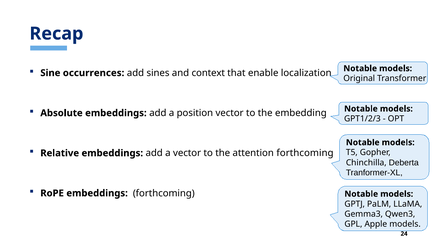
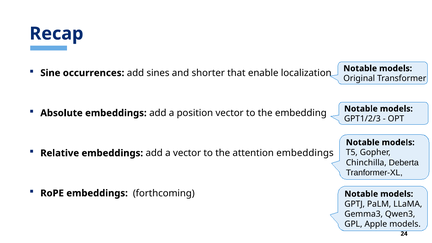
context: context -> shorter (208, 73)
attention forthcoming: forthcoming -> embeddings (305, 153)
